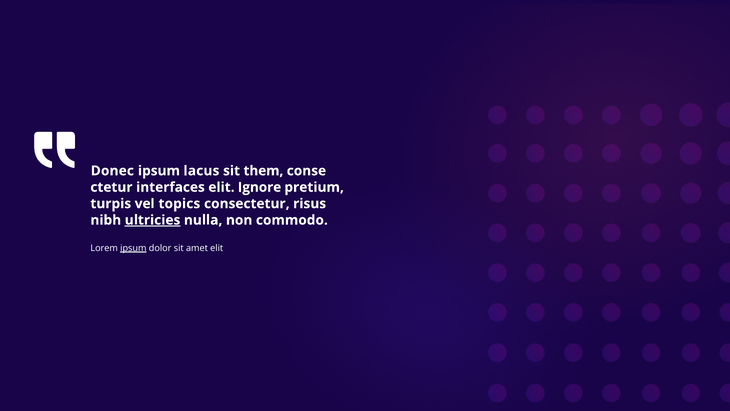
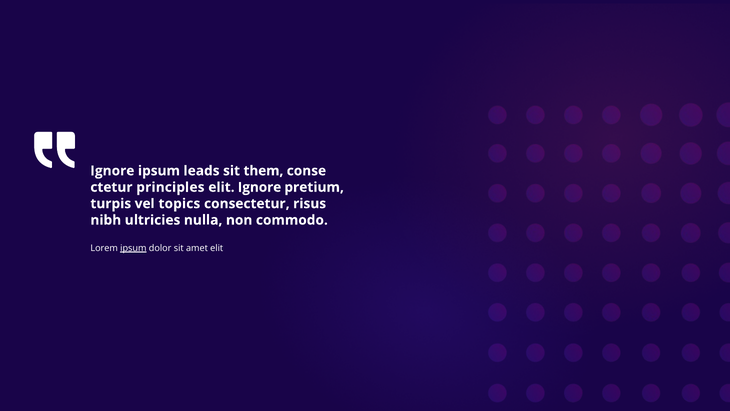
Donec: Donec -> Ignore (112, 171)
lacus: lacus -> leads (202, 171)
interfaces: interfaces -> principles (170, 187)
ultricies underline: present -> none (153, 220)
